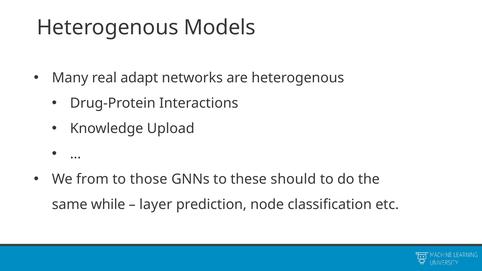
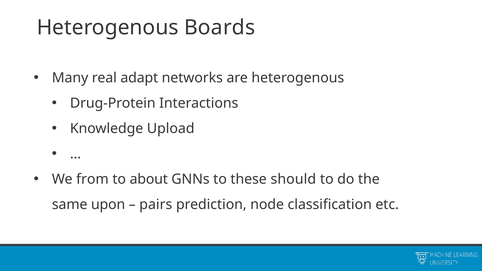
Models: Models -> Boards (220, 27)
those: those -> about (149, 179)
while: while -> upon (108, 205)
layer: layer -> pairs (156, 205)
